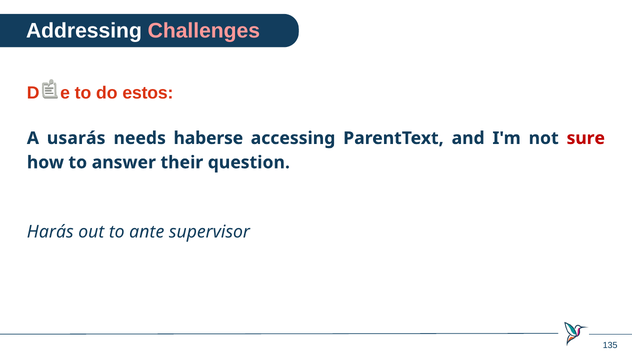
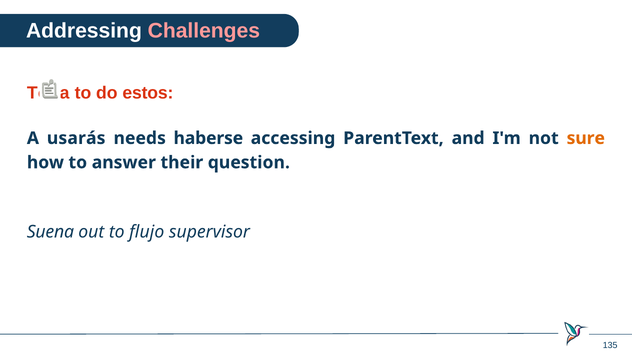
Darle: Darle -> Toda (48, 93)
sure colour: red -> orange (586, 138)
Harás: Harás -> Suena (50, 232)
ante: ante -> flujo (147, 232)
